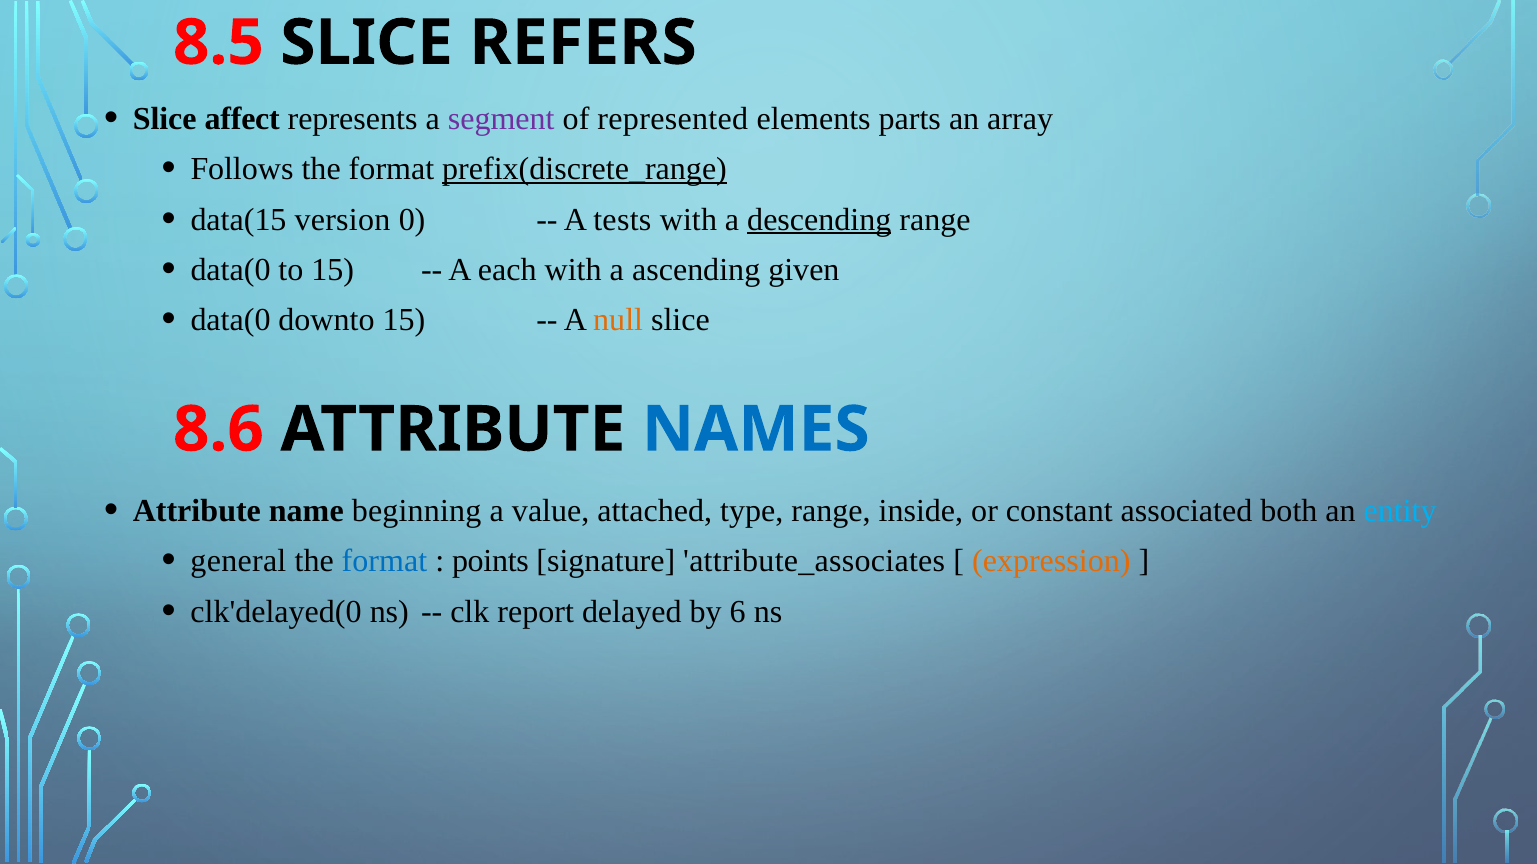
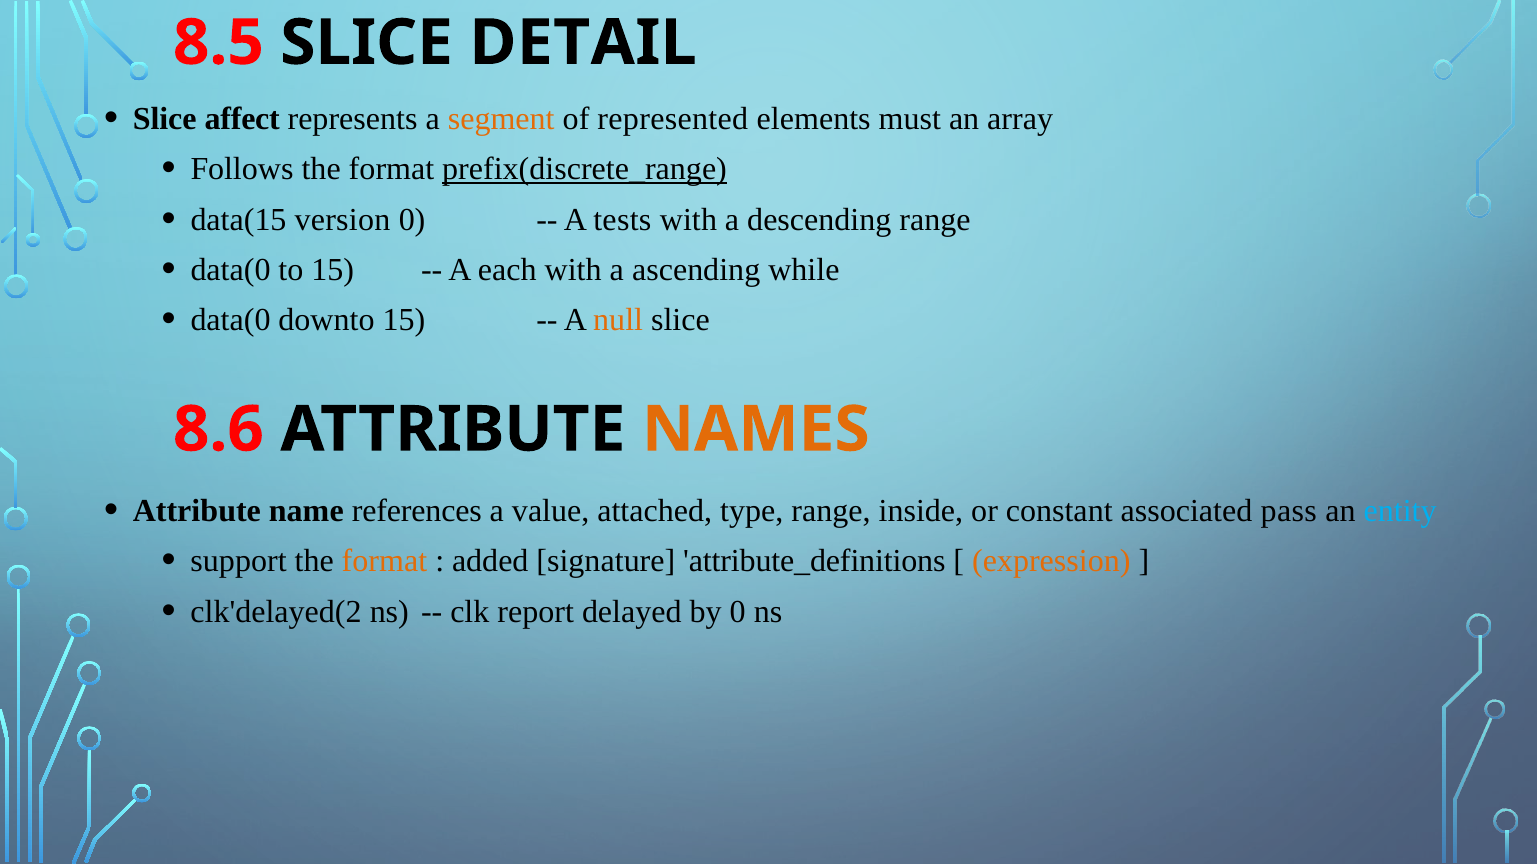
REFERS: REFERS -> DETAIL (583, 43)
segment colour: purple -> orange (501, 119)
parts: parts -> must (910, 119)
descending underline: present -> none (819, 220)
given: given -> while (804, 270)
NAMES colour: blue -> orange (756, 430)
beginning: beginning -> references (417, 512)
both: both -> pass (1289, 512)
general: general -> support (239, 562)
format colour: blue -> orange (384, 562)
points: points -> added (490, 562)
attribute_associates: attribute_associates -> attribute_definitions (814, 562)
clk'delayed(0: clk'delayed(0 -> clk'delayed(2 (276, 612)
by 6: 6 -> 0 (738, 612)
